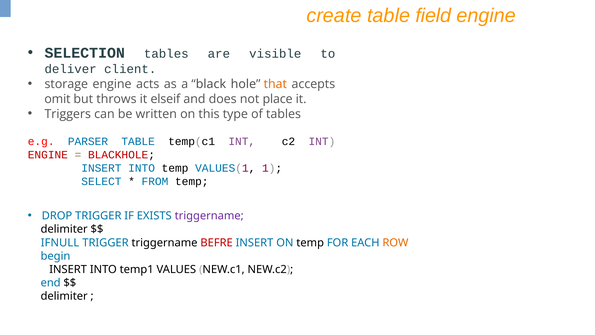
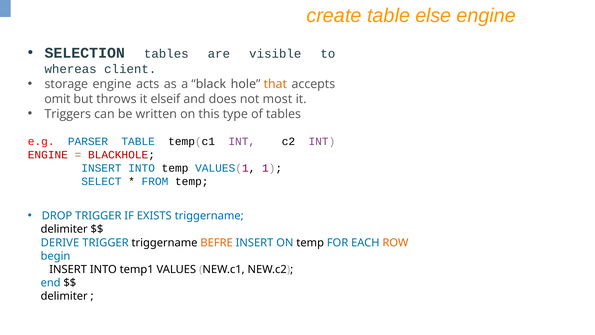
field: field -> else (433, 15)
deliver: deliver -> whereas (71, 69)
place: place -> most (277, 99)
triggername colour: purple -> blue (209, 216)
IFNULL: IFNULL -> DERIVE (60, 242)
BEFRE colour: red -> orange (217, 242)
